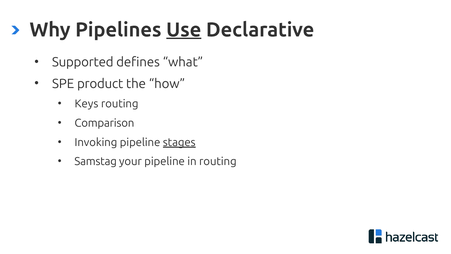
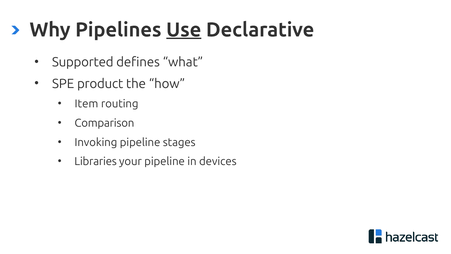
Keys: Keys -> Item (86, 104)
stages underline: present -> none (179, 142)
Samstag: Samstag -> Libraries (96, 161)
in routing: routing -> devices (218, 161)
